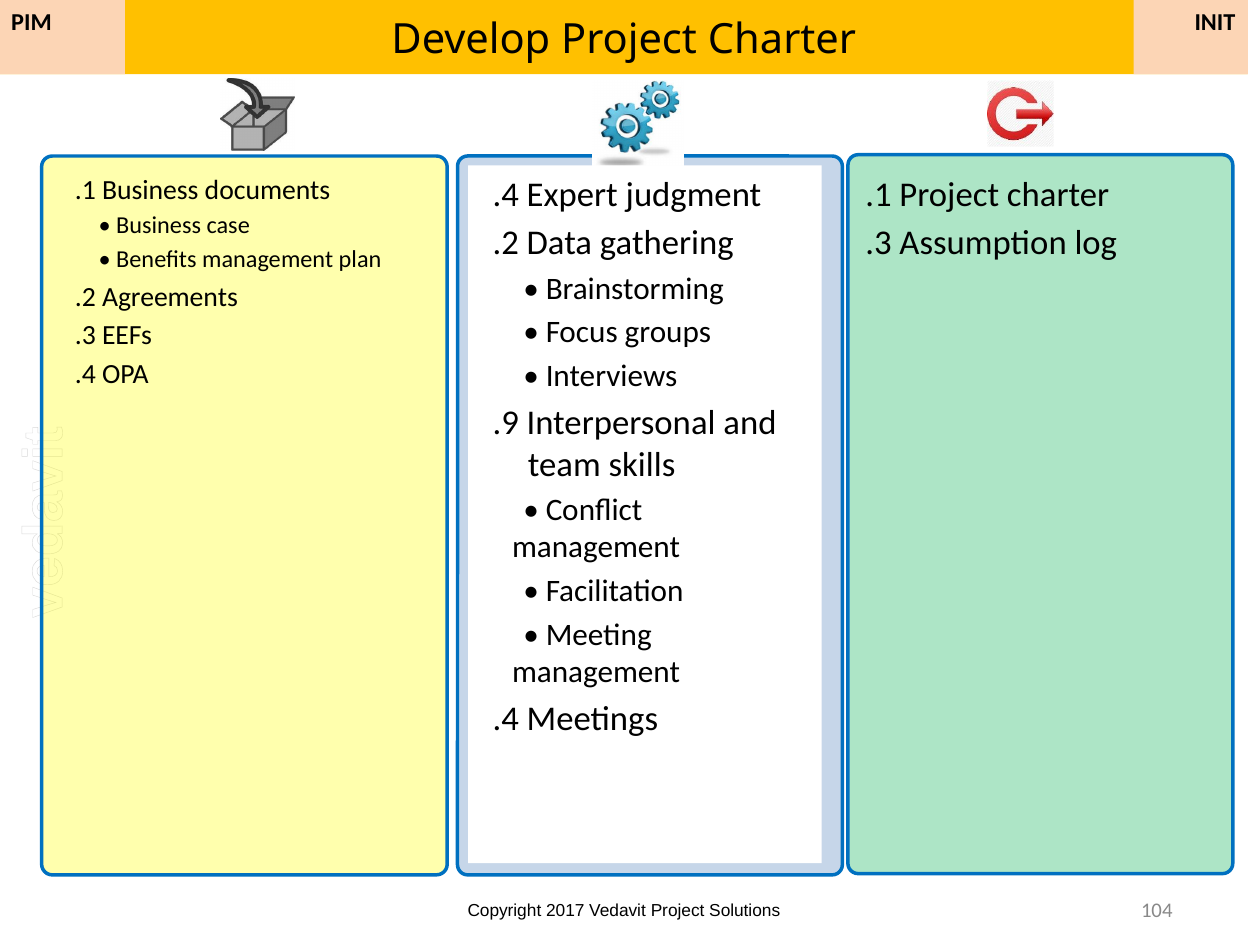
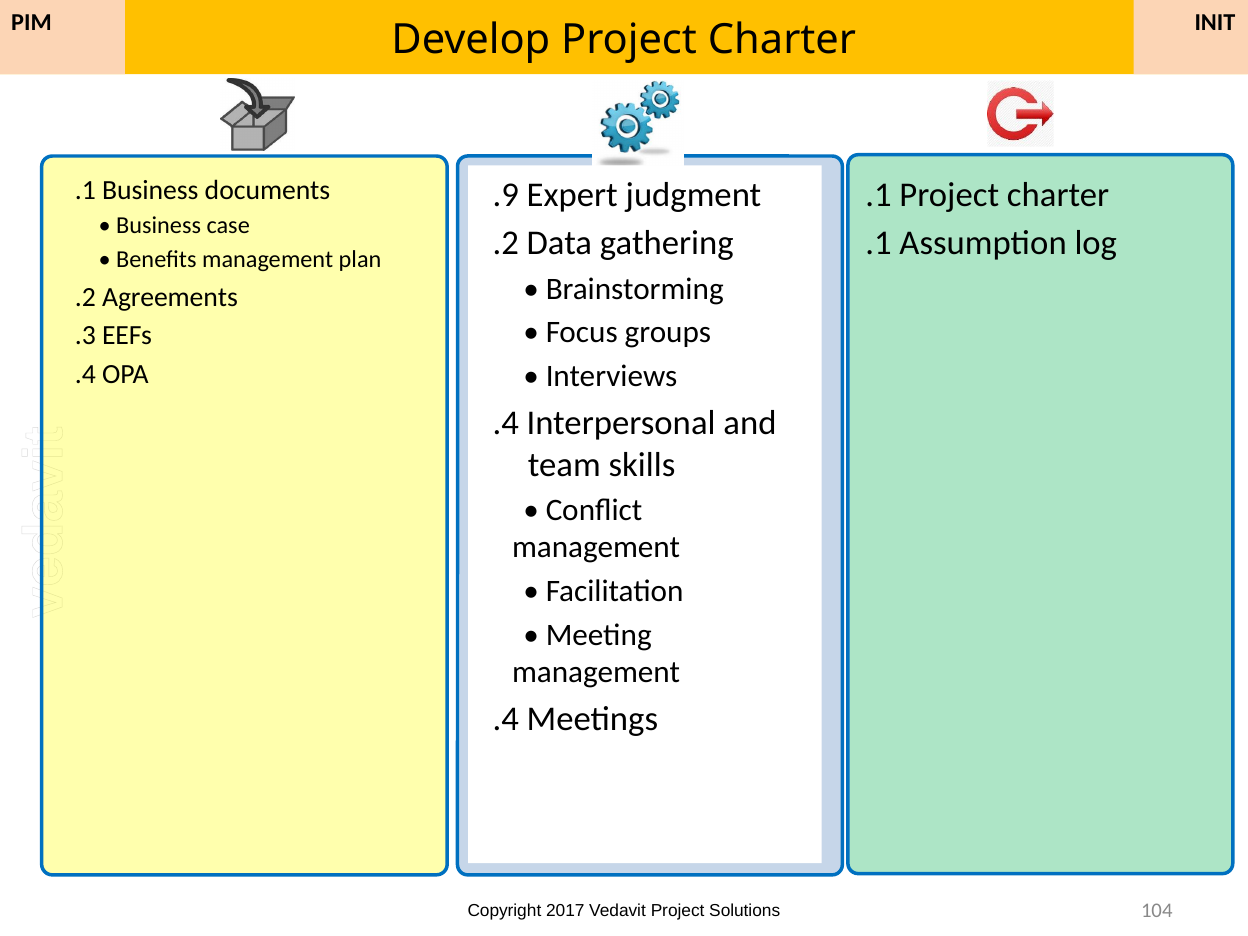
.4: .4 -> .9 (506, 195)
.3: .3 -> .1 (878, 243)
.9: .9 -> .4 (506, 423)
